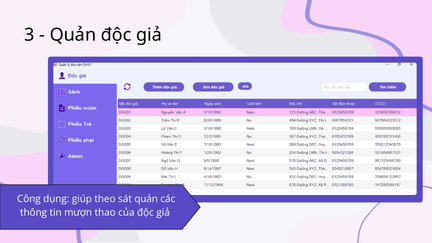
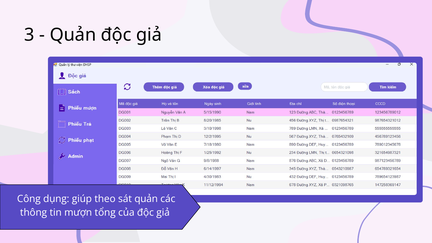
thao: thao -> tổng (105, 213)
